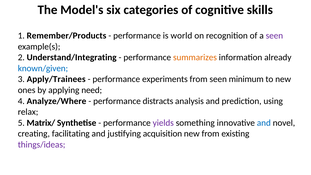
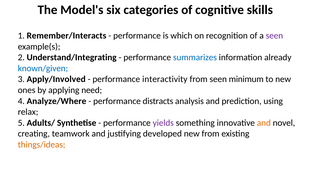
Remember/Products: Remember/Products -> Remember/Interacts (67, 36)
world: world -> which (181, 36)
summarizes colour: orange -> blue (195, 57)
Apply/Trainees: Apply/Trainees -> Apply/Involved (56, 79)
experiments: experiments -> interactivity (165, 79)
Matrix/: Matrix/ -> Adults/ (41, 123)
and colour: blue -> orange (264, 123)
facilitating: facilitating -> teamwork (71, 134)
acquisition: acquisition -> developed (162, 134)
things/ideas colour: purple -> orange (42, 145)
